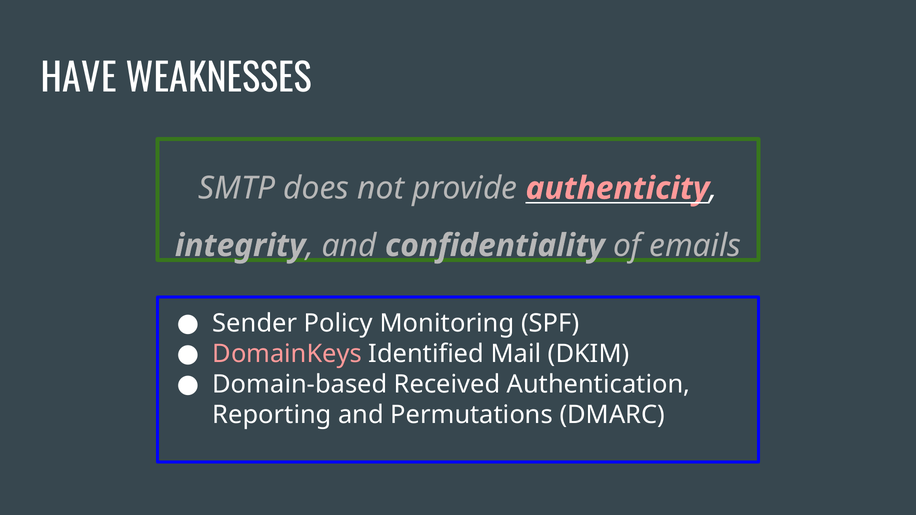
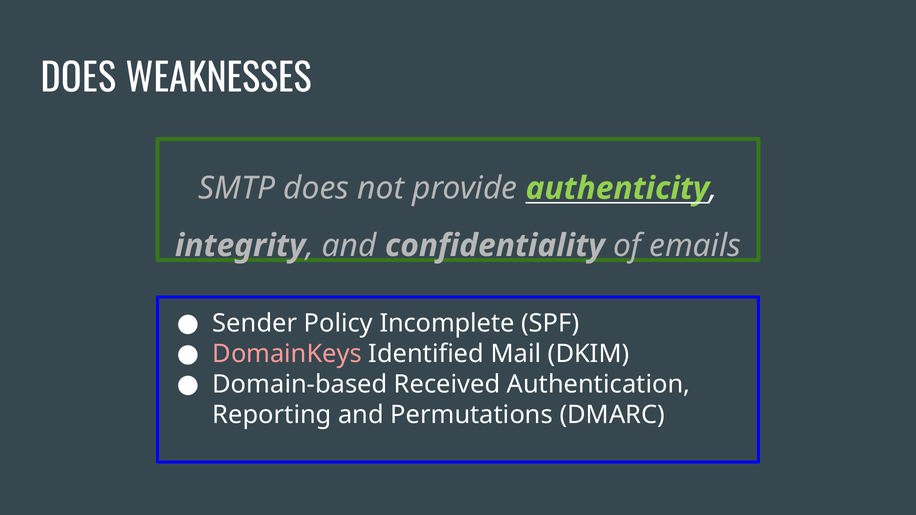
HAVE: HAVE -> DOES (79, 79)
authenticity colour: pink -> light green (617, 188)
Monitoring: Monitoring -> Incomplete (447, 323)
